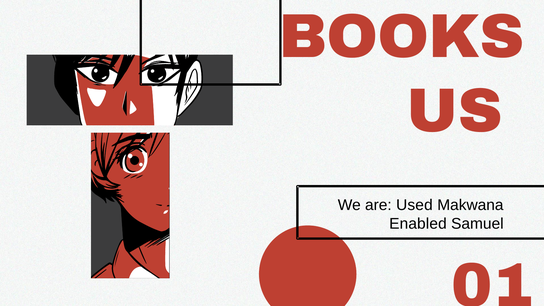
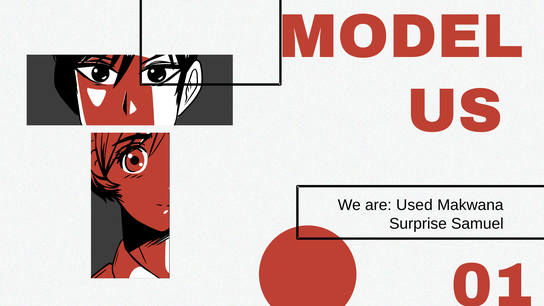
BOOKS: BOOKS -> MODEL (401, 37)
Enabled: Enabled -> Surprise (418, 224)
